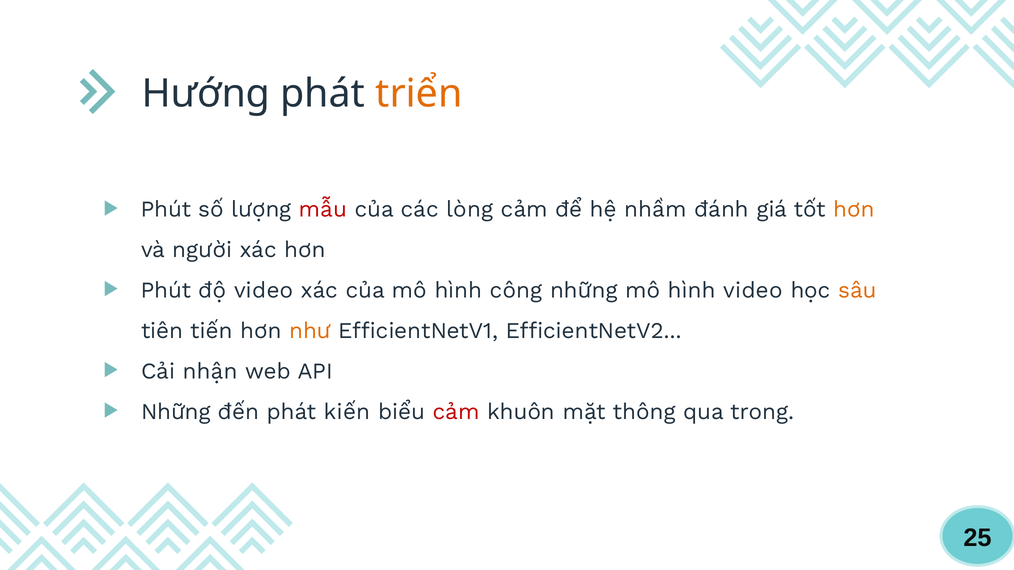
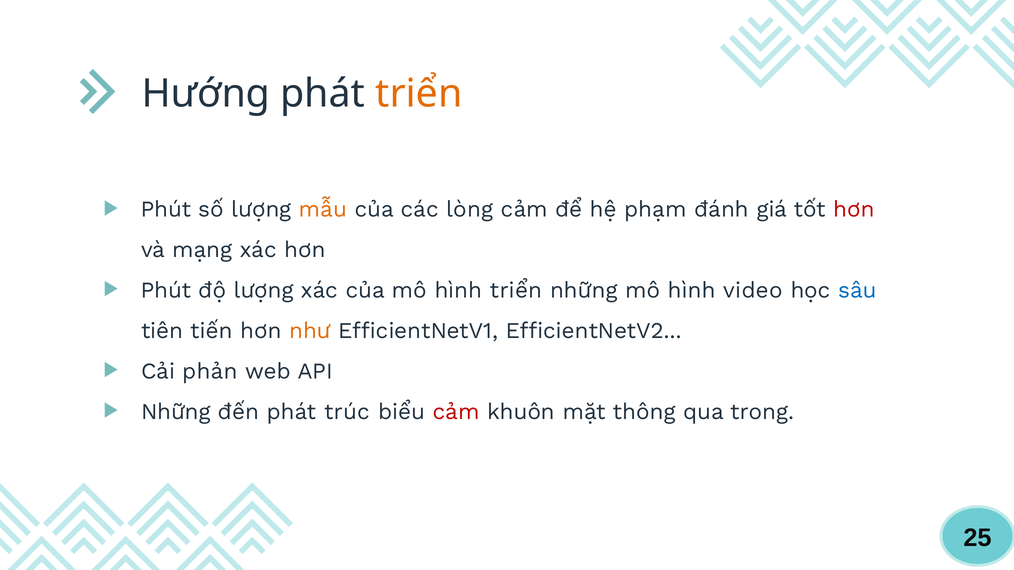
mẫu colour: red -> orange (323, 210)
nhầm: nhầm -> phạm (655, 210)
hơn colour: orange -> red (854, 210)
người: người -> mạng (202, 250)
độ video: video -> lượng (264, 291)
hình công: công -> triển (516, 291)
sâu colour: orange -> blue (857, 291)
nhận: nhận -> phản (210, 372)
kiến: kiến -> trúc (347, 412)
